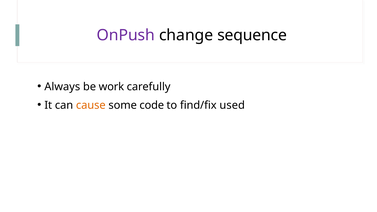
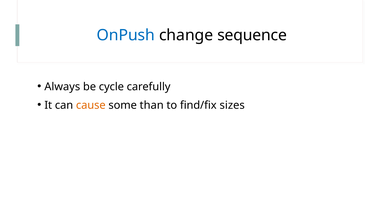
OnPush colour: purple -> blue (126, 35)
work: work -> cycle (111, 87)
code: code -> than (152, 105)
used: used -> sizes (232, 105)
